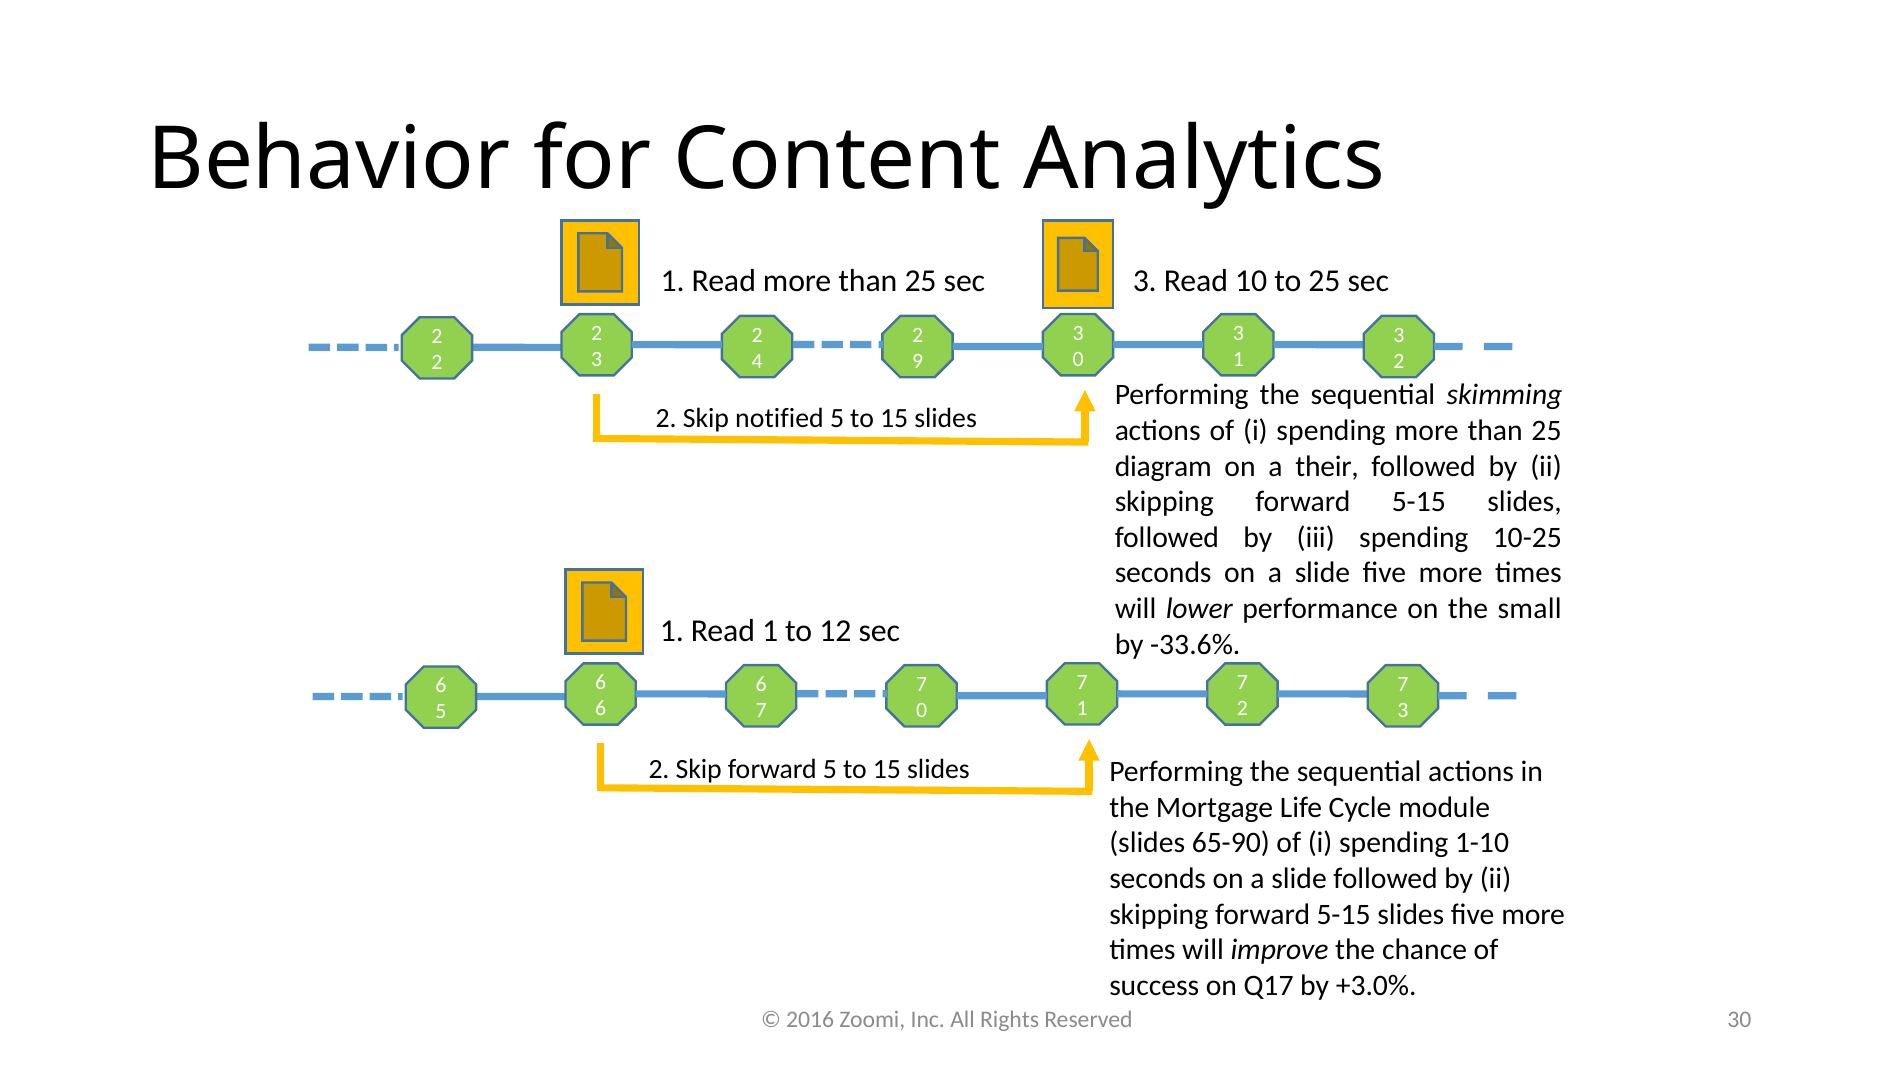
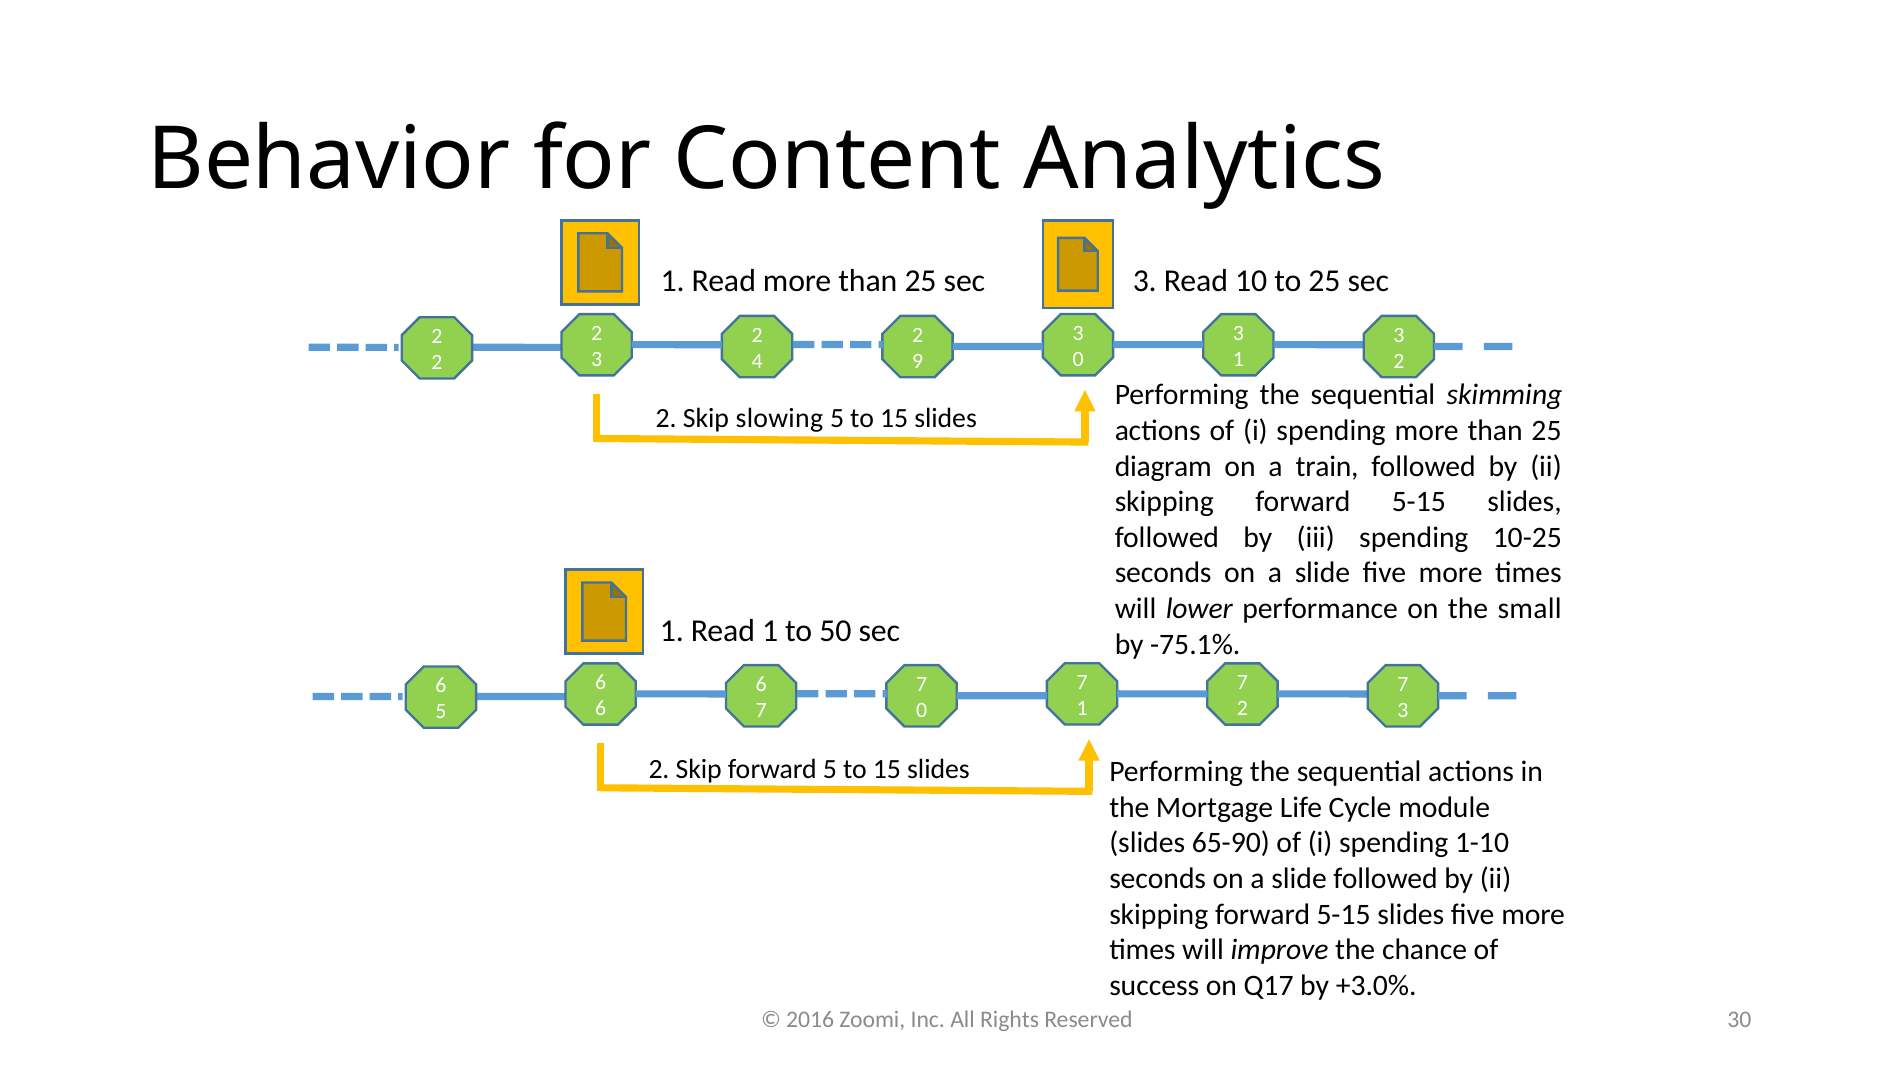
notified: notified -> slowing (779, 418)
their: their -> train (1327, 466)
12: 12 -> 50 (835, 631)
-33.6%: -33.6% -> -75.1% (1195, 644)
